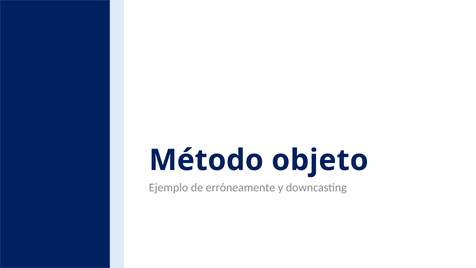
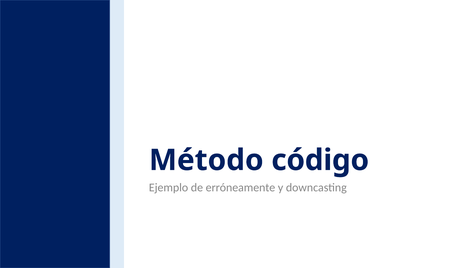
objeto: objeto -> código (320, 160)
